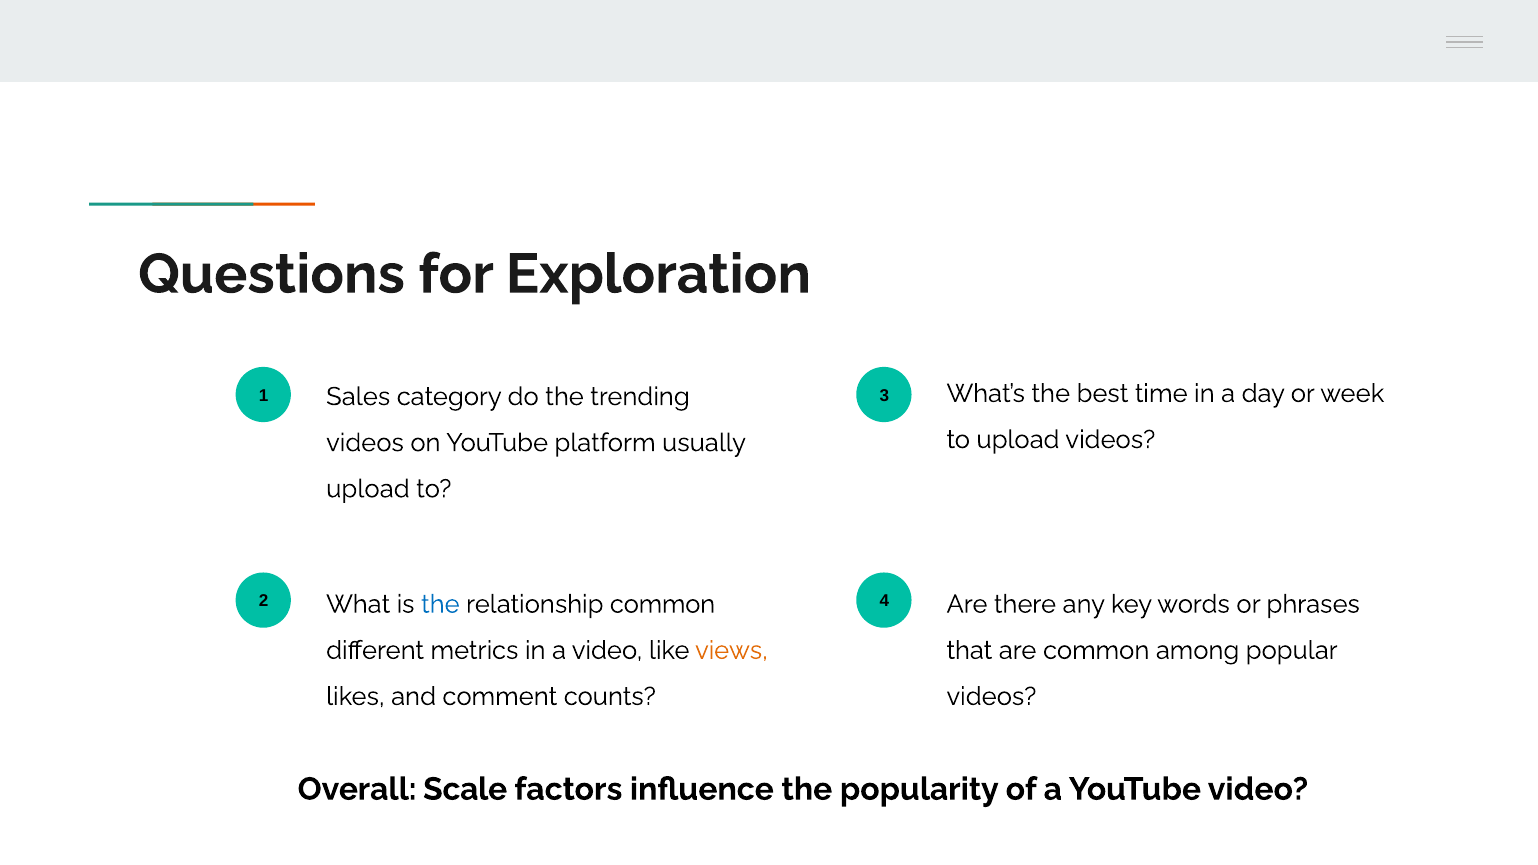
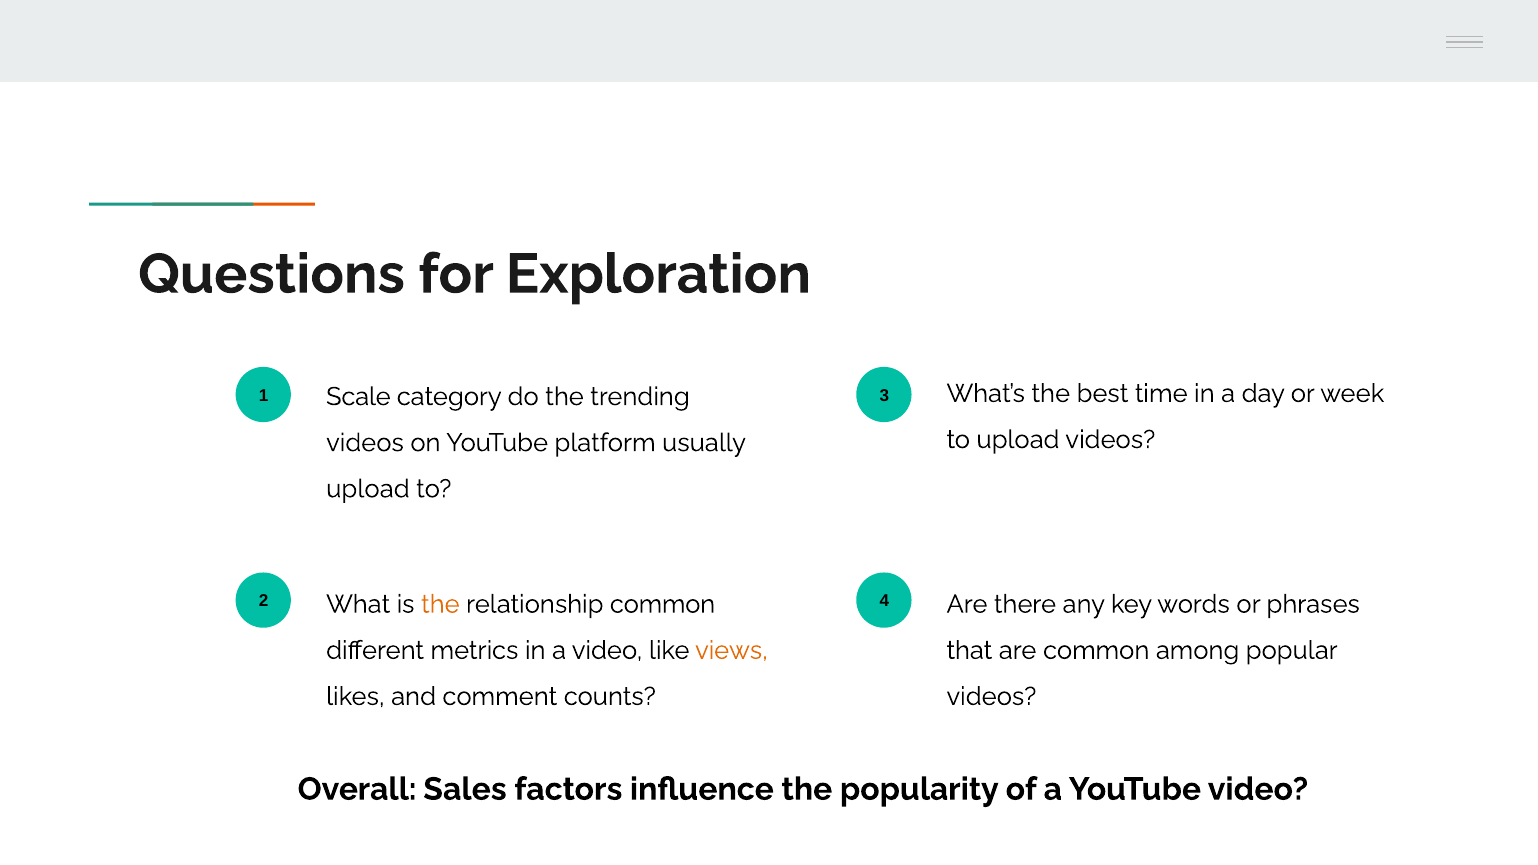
Sales: Sales -> Scale (358, 397)
the colour: blue -> orange (440, 604)
Scale: Scale -> Sales (465, 789)
